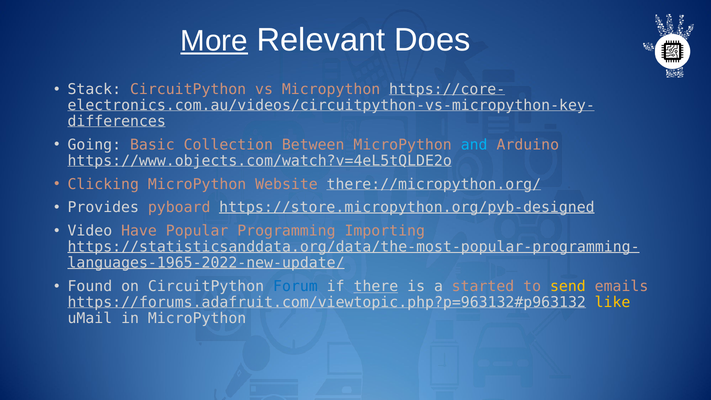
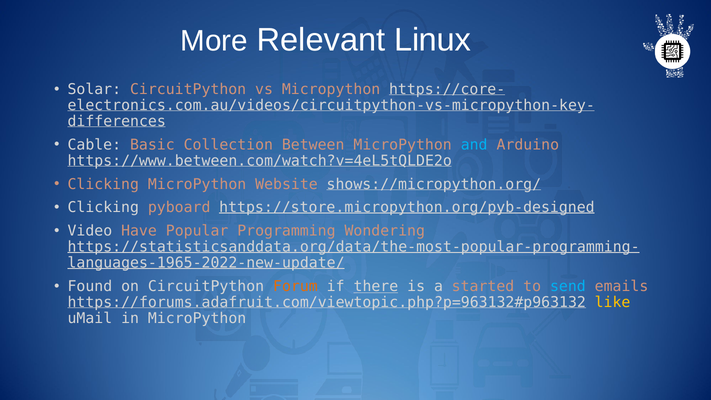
More underline: present -> none (214, 41)
Does: Does -> Linux (433, 40)
Stack: Stack -> Solar (94, 89)
Going: Going -> Cable (94, 145)
https://www.objects.com/watch?v=4eL5tQLDE2o: https://www.objects.com/watch?v=4eL5tQLDE2o -> https://www.between.com/watch?v=4eL5tQLDE2o (260, 161)
there://micropython.org/: there://micropython.org/ -> shows://micropython.org/ (434, 184)
Provides: Provides -> Clicking (103, 208)
Importing: Importing -> Wondering (385, 231)
Forum colour: blue -> orange (295, 286)
send colour: yellow -> light blue (568, 286)
